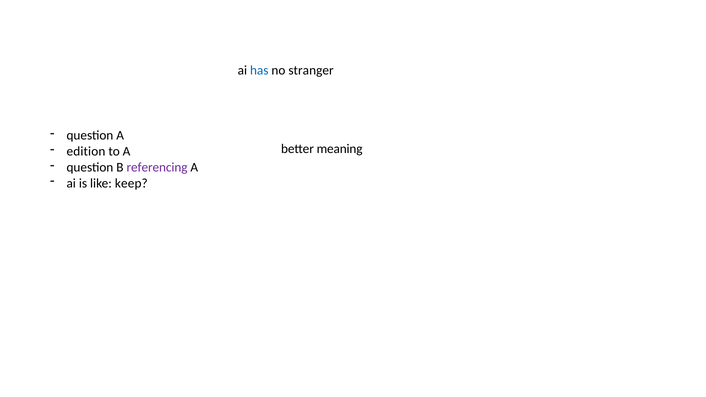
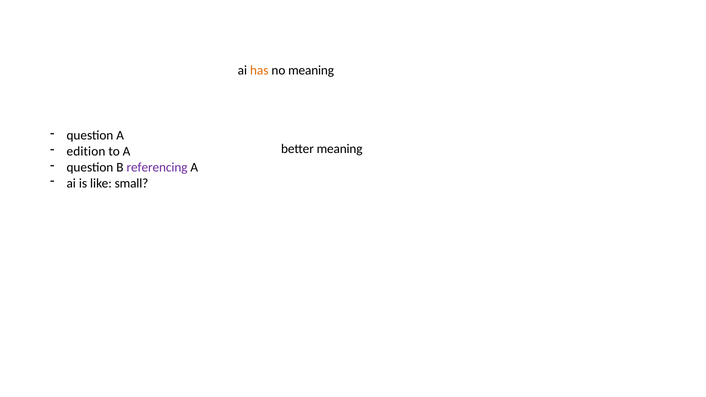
has colour: blue -> orange (259, 70)
no stranger: stranger -> meaning (311, 70)
keep: keep -> small (131, 183)
